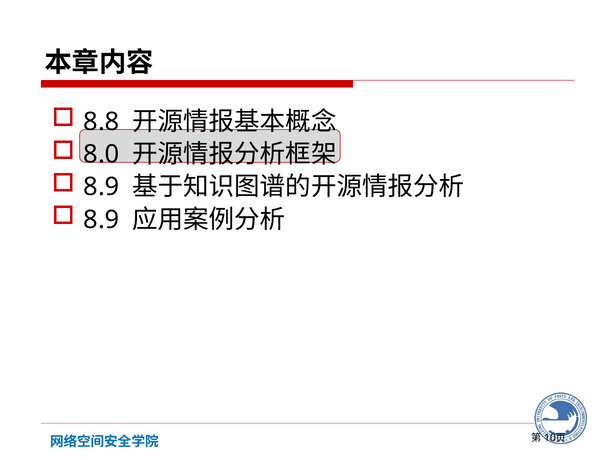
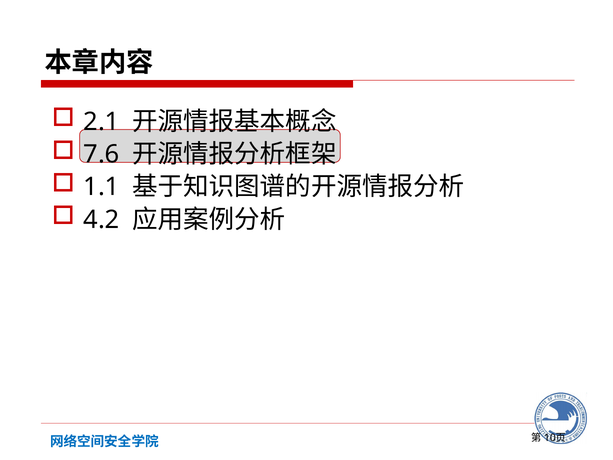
8.8: 8.8 -> 2.1 (101, 122)
8.0: 8.0 -> 7.6 (101, 154)
8.9: 8.9 -> 1.1 (101, 187)
8.9: 8.9 -> 4.2 (101, 220)
